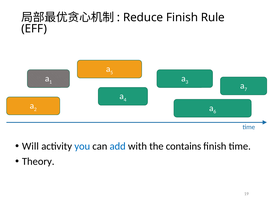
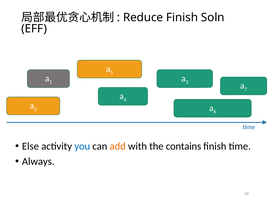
Rule: Rule -> Soln (213, 17)
Will: Will -> Else (30, 146)
add colour: blue -> orange (118, 146)
Theory: Theory -> Always (38, 161)
